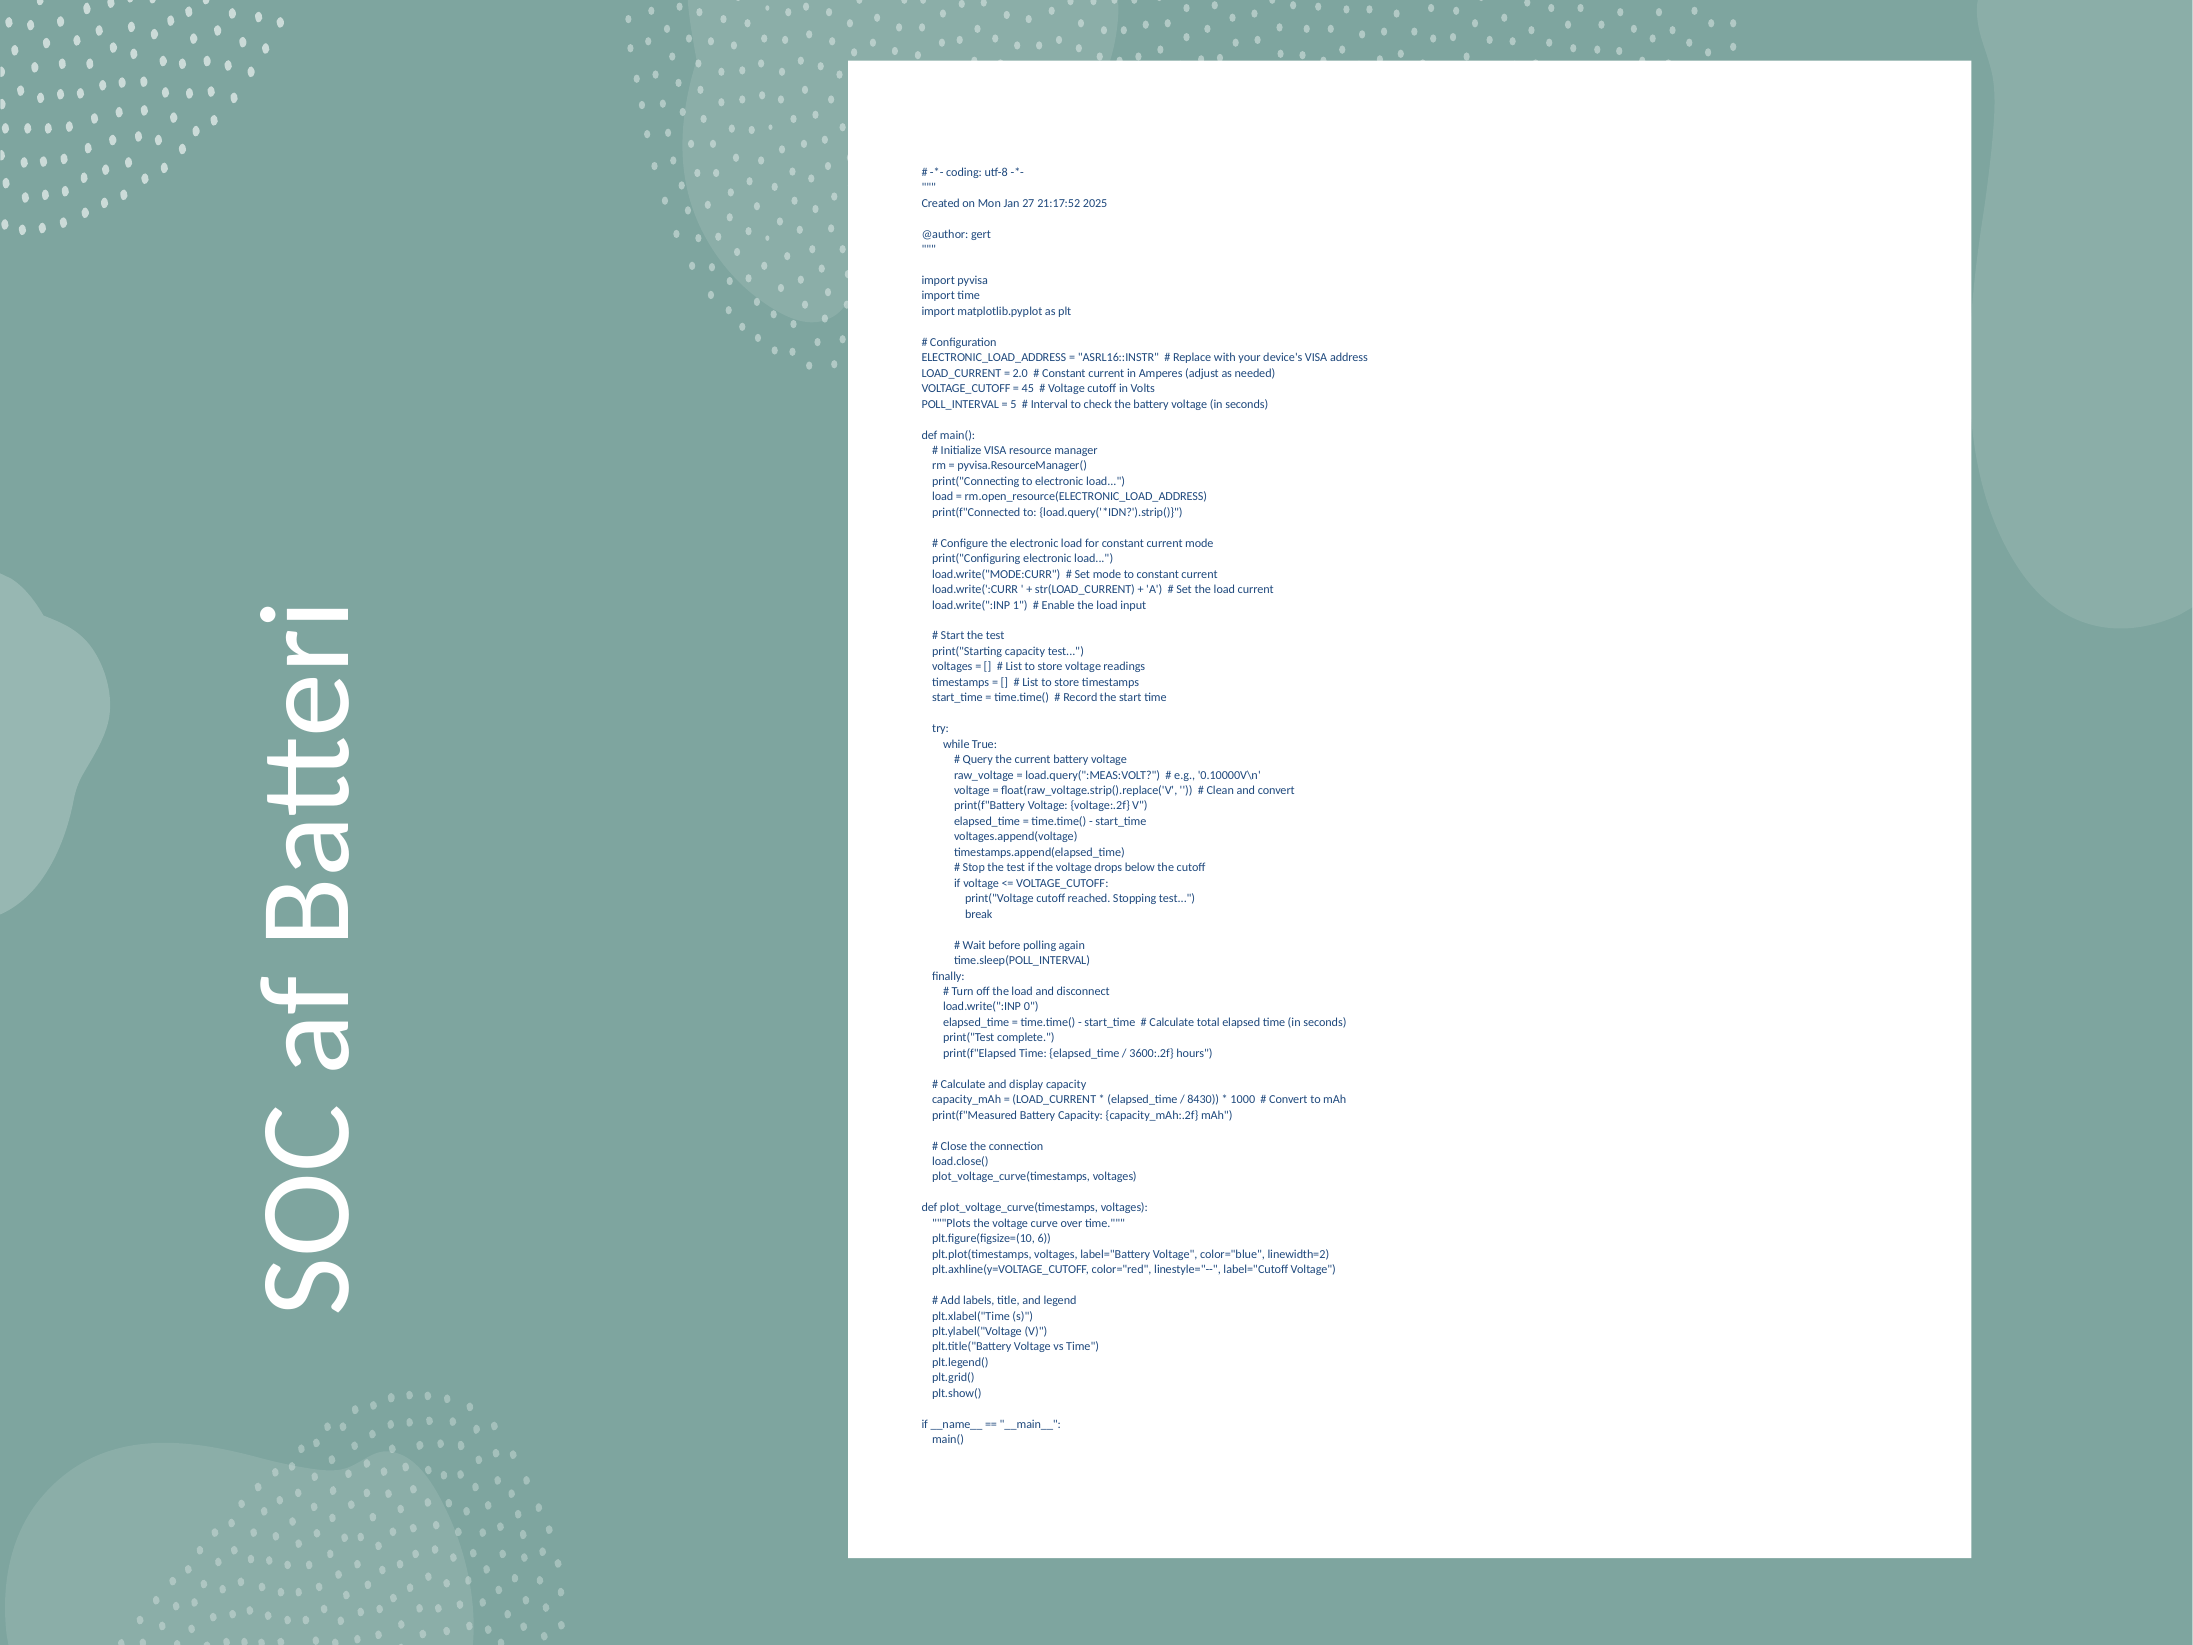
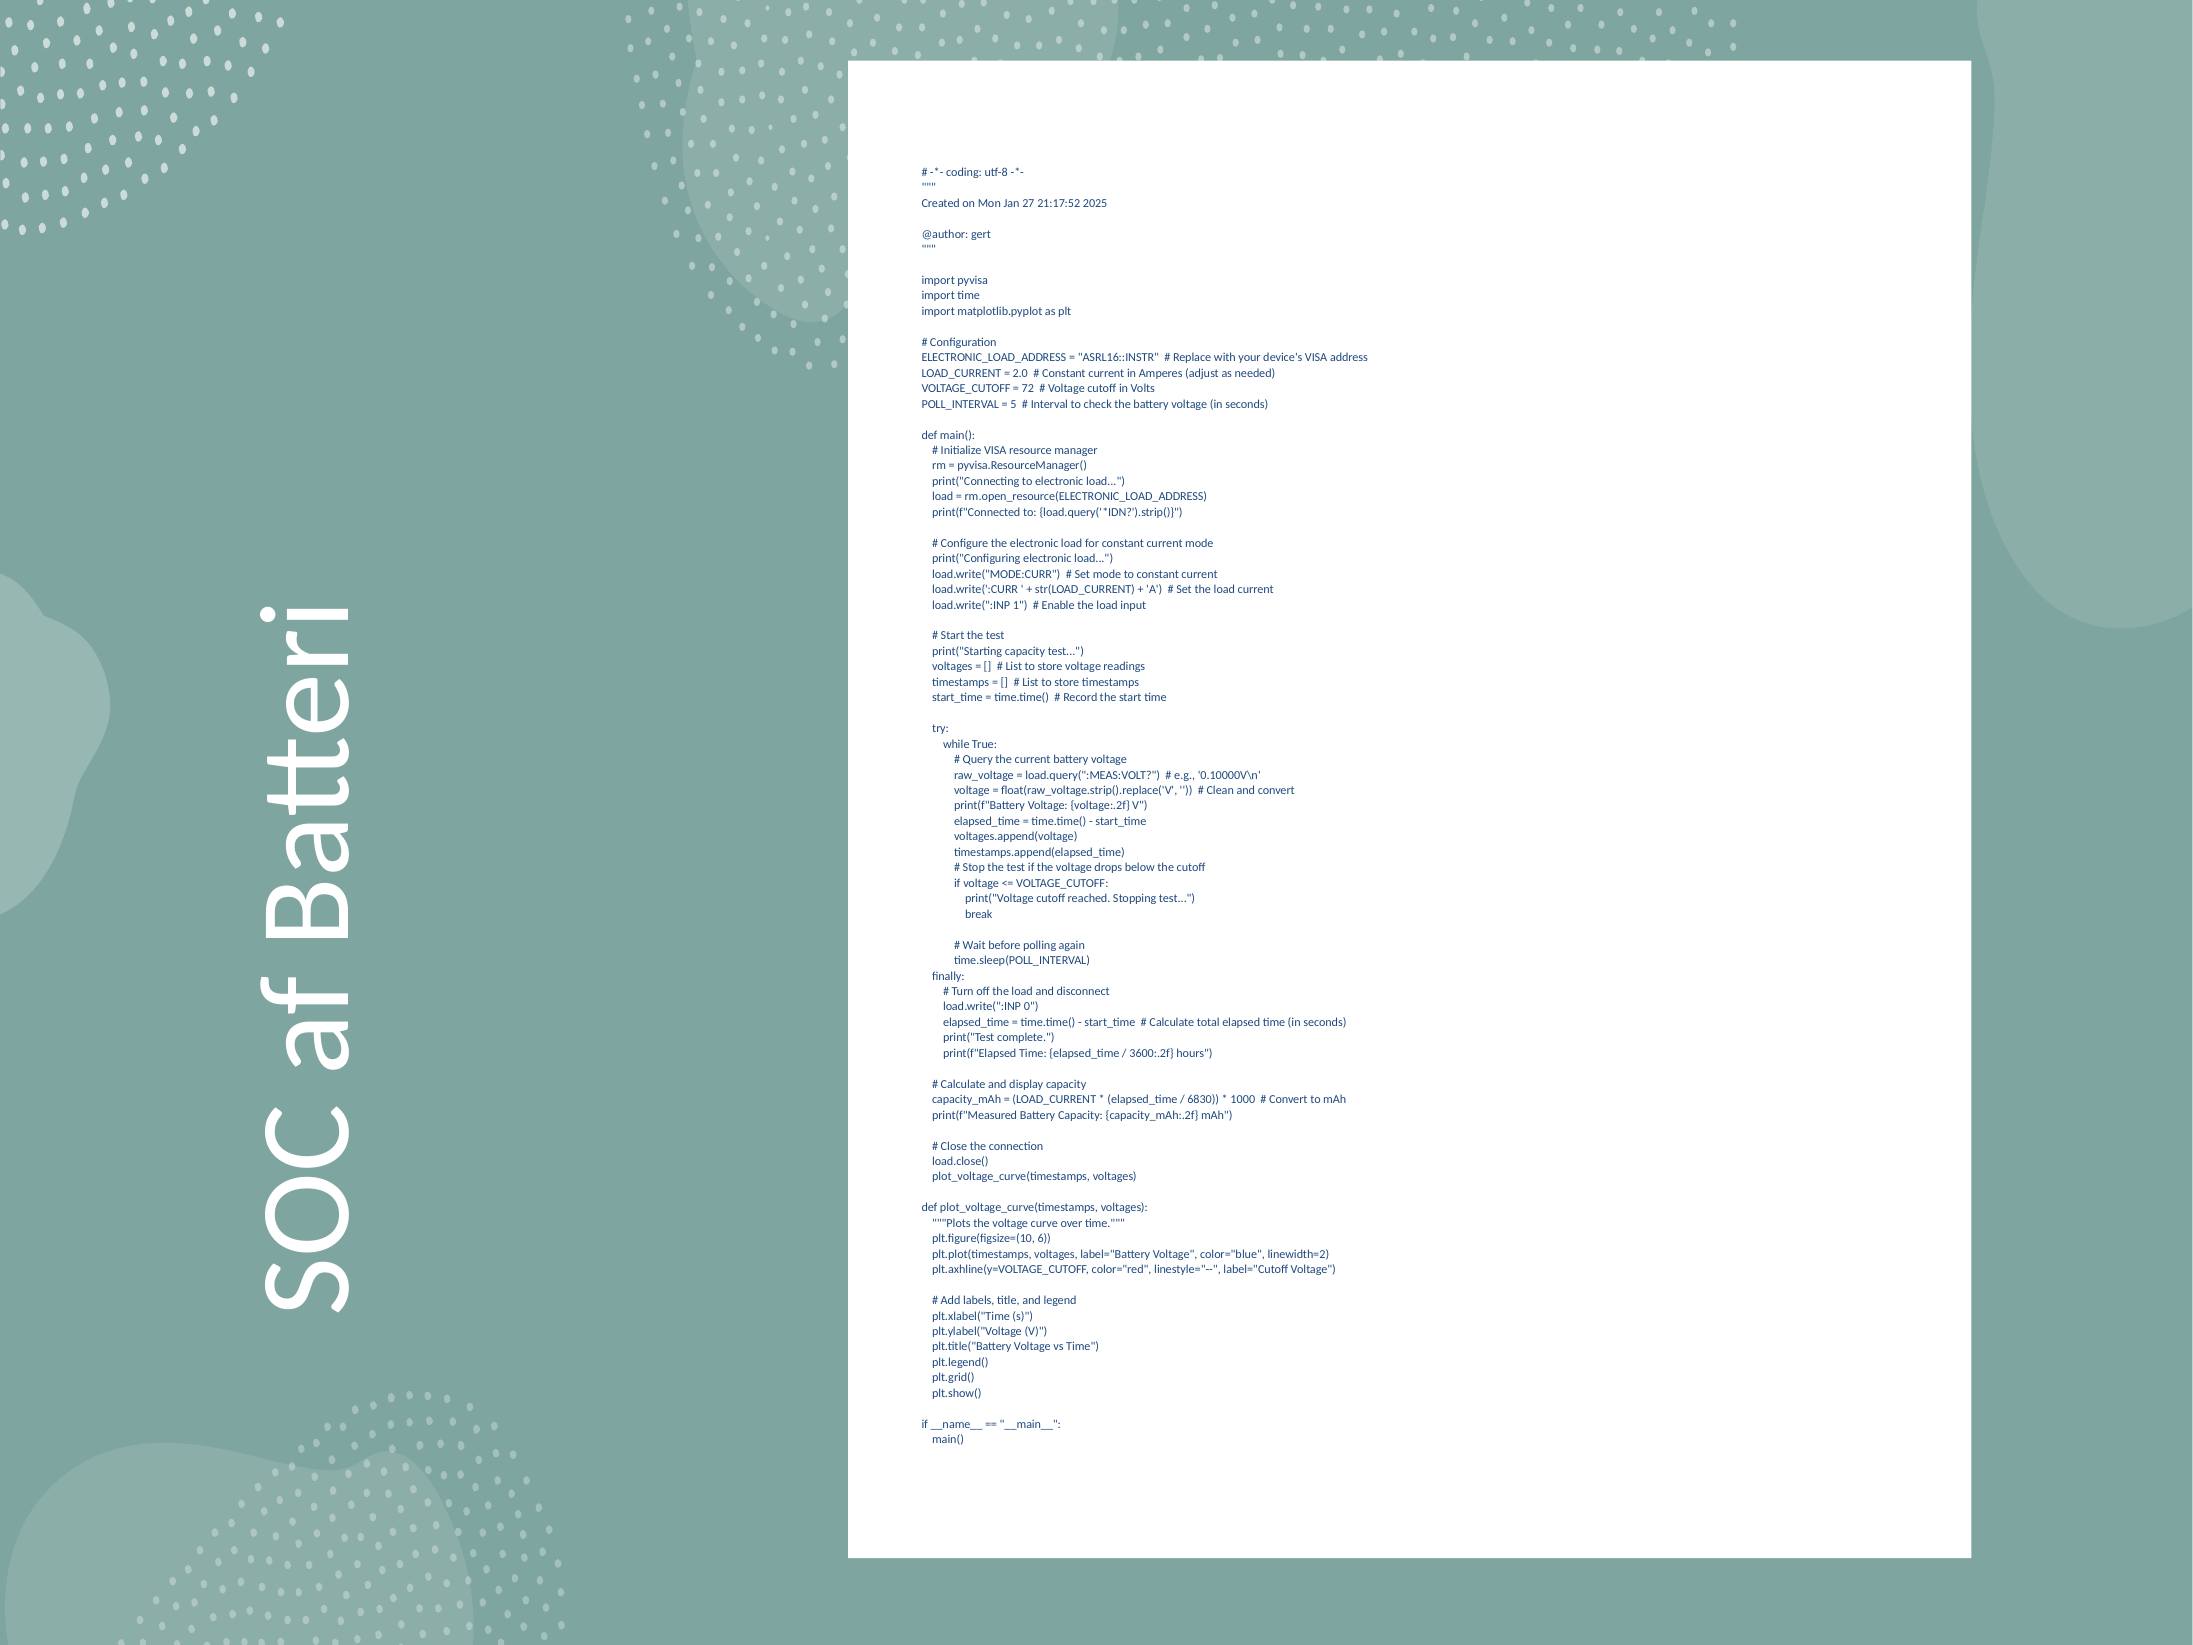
45: 45 -> 72 (1028, 389)
8430: 8430 -> 6830 (1203, 1099)
